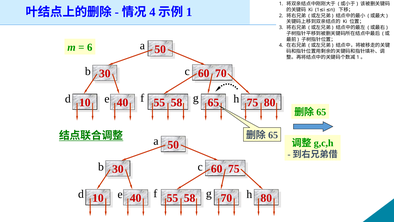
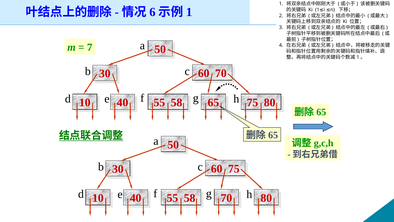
4: 4 -> 6 (152, 12)
6: 6 -> 7 (90, 47)
